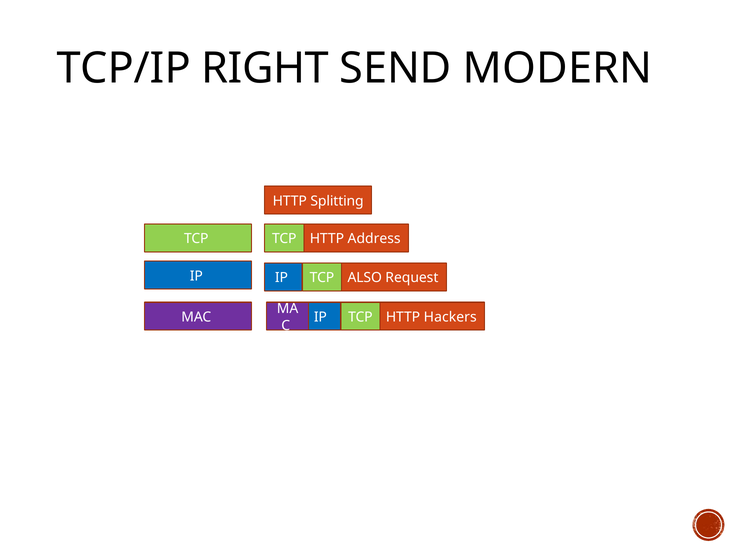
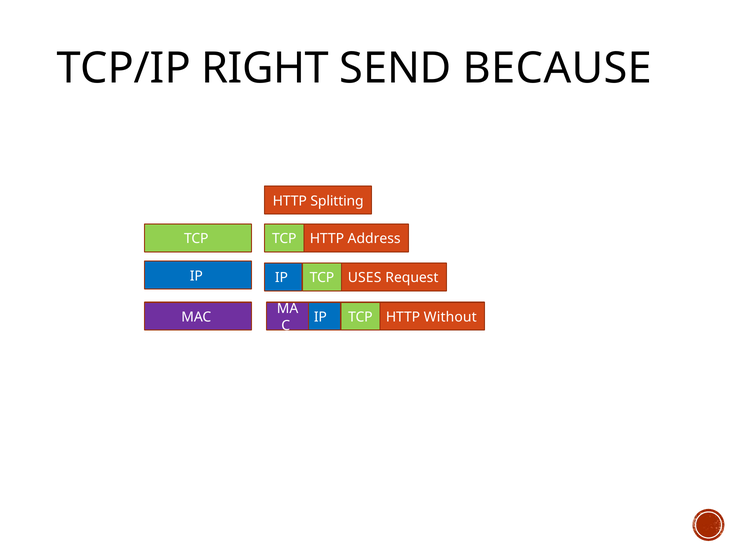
MODERN: MODERN -> BECAUSE (557, 68)
ALSO: ALSO -> USES (365, 278)
Hackers: Hackers -> Without (450, 317)
